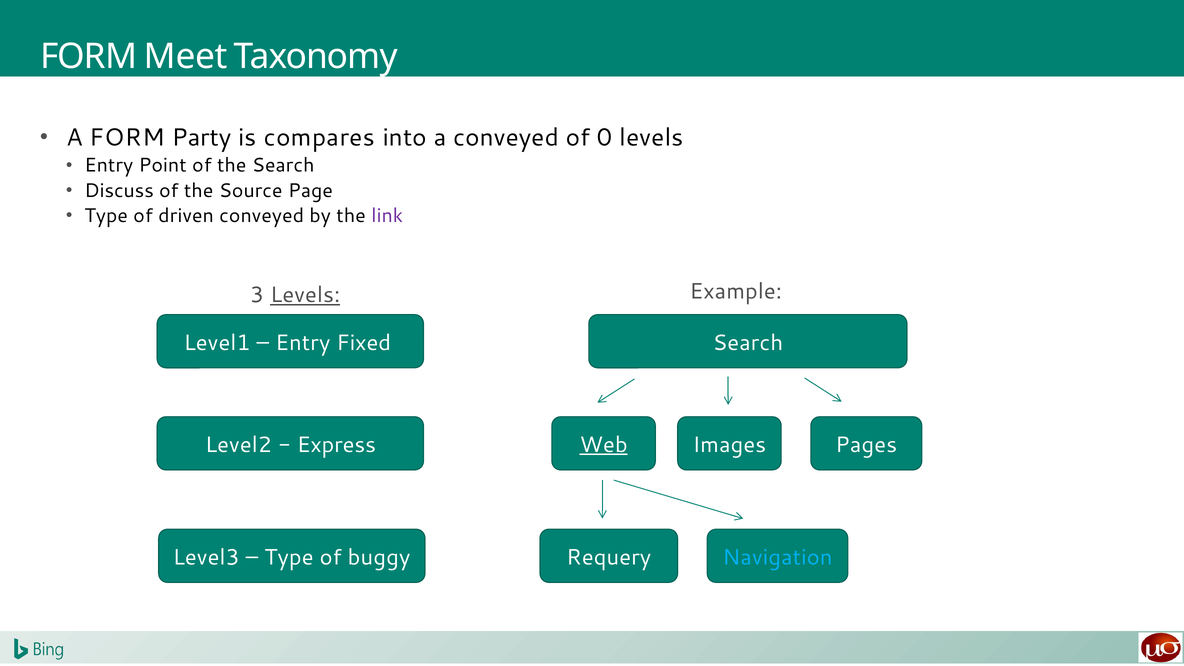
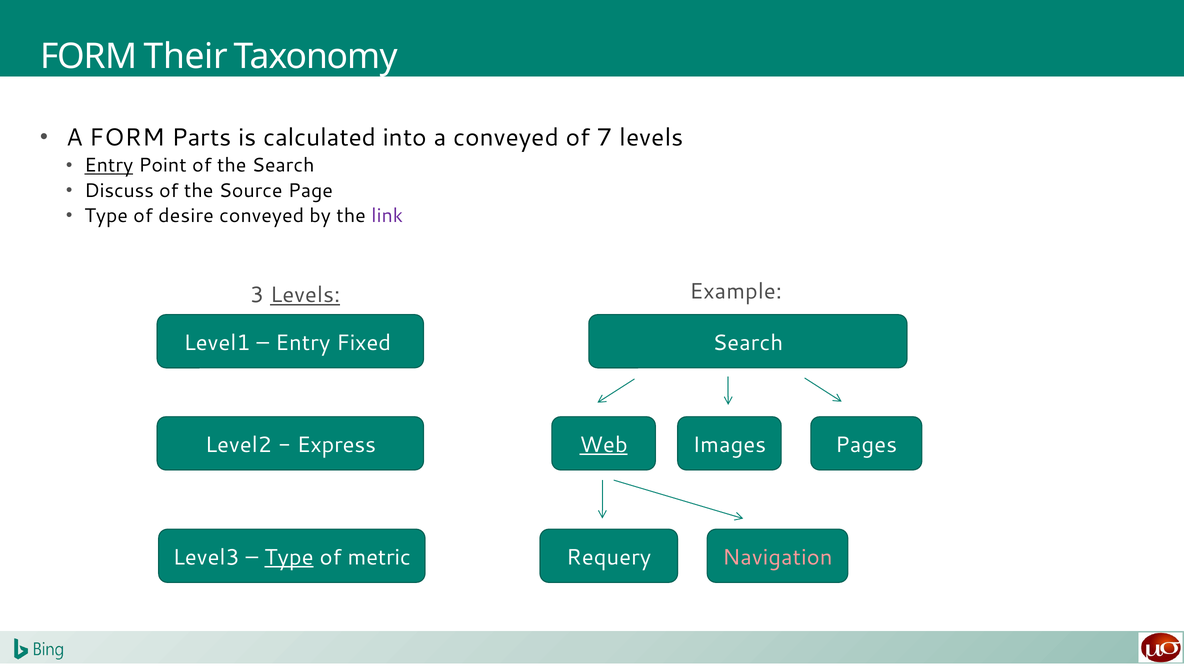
Meet: Meet -> Their (186, 56)
Party: Party -> Parts (202, 138)
compares: compares -> calculated (320, 138)
0: 0 -> 7 (605, 138)
Entry underline: none -> present (109, 165)
driven: driven -> desire (186, 216)
Type underline: none -> present (289, 557)
buggy: buggy -> metric (379, 557)
Navigation colour: light blue -> pink (777, 557)
